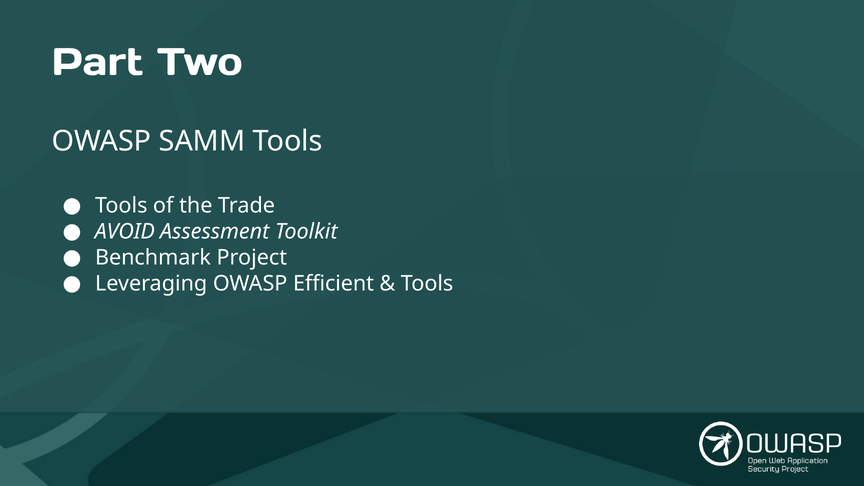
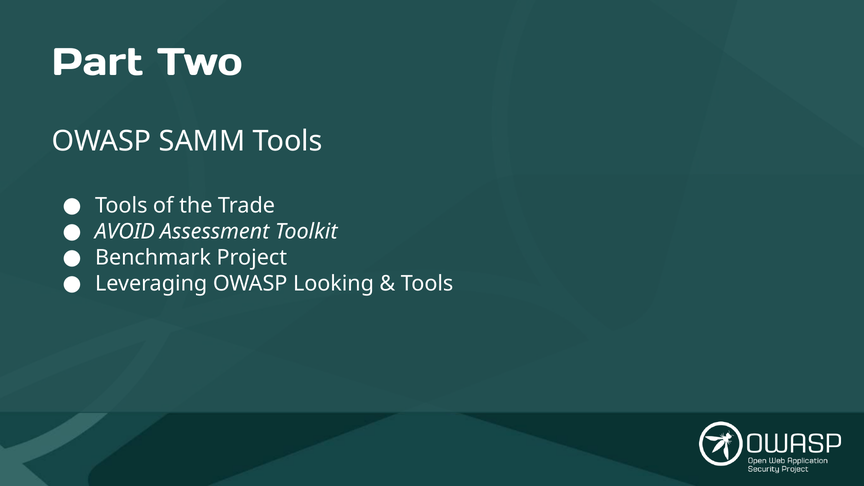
Efficient: Efficient -> Looking (333, 283)
